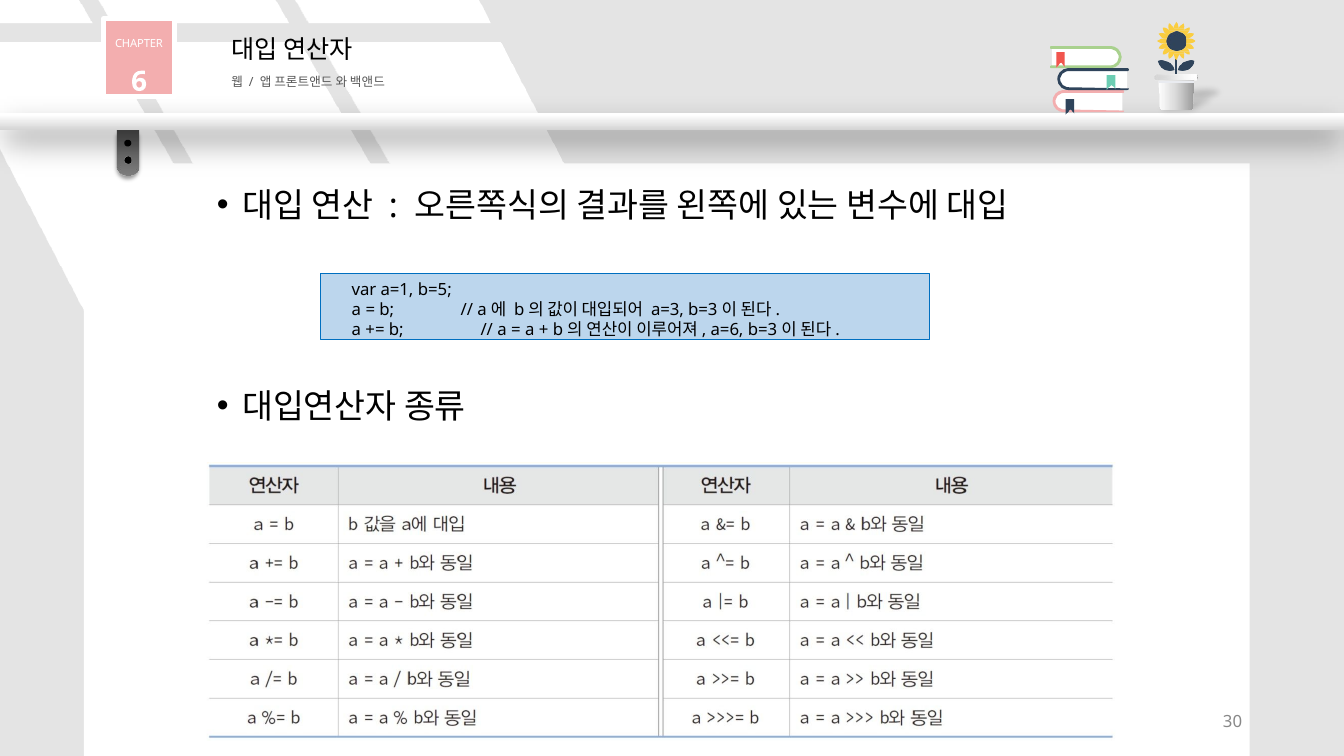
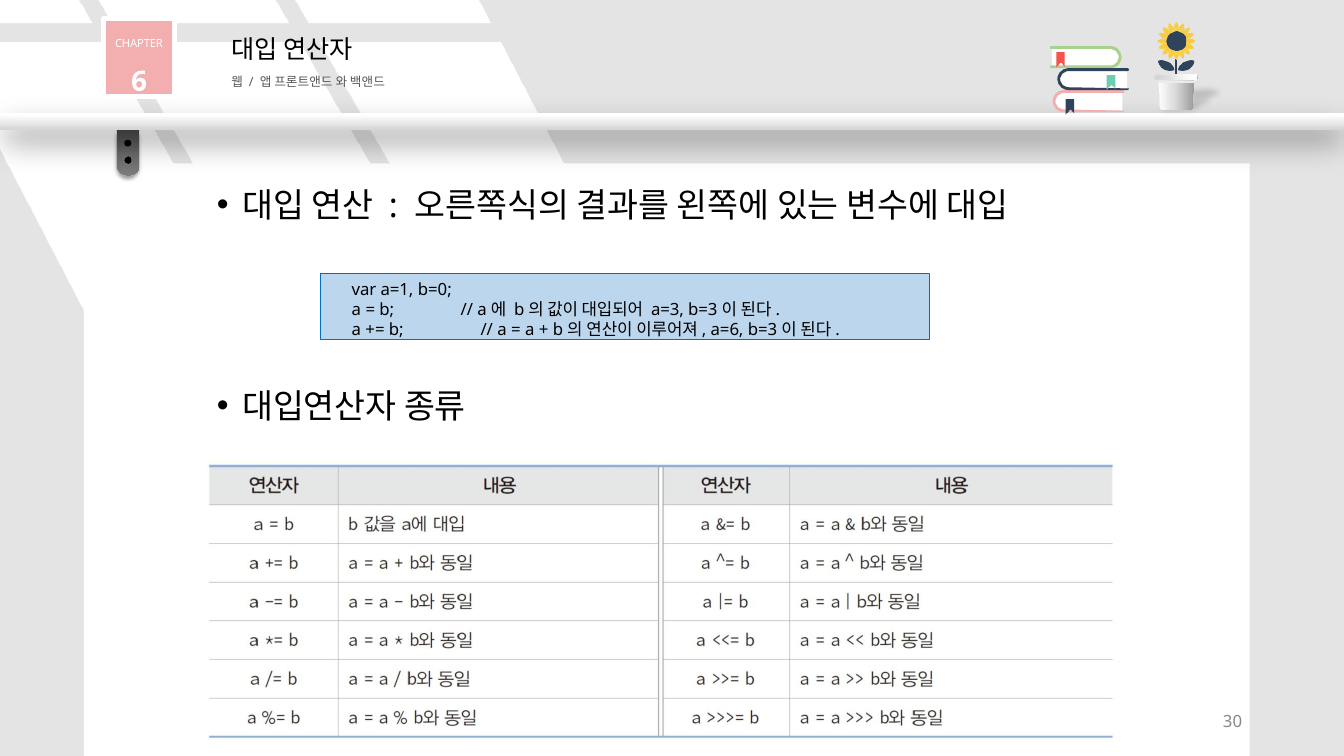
b=5: b=5 -> b=0 (435, 290)
